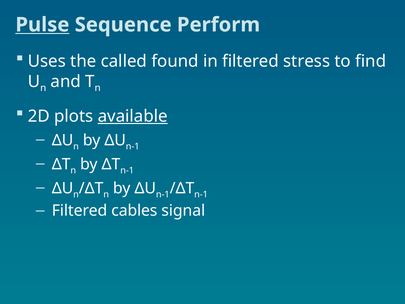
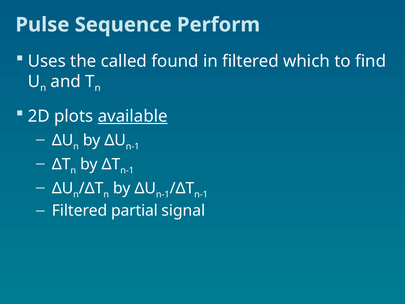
Pulse underline: present -> none (42, 25)
stress: stress -> which (307, 61)
cables: cables -> partial (134, 211)
